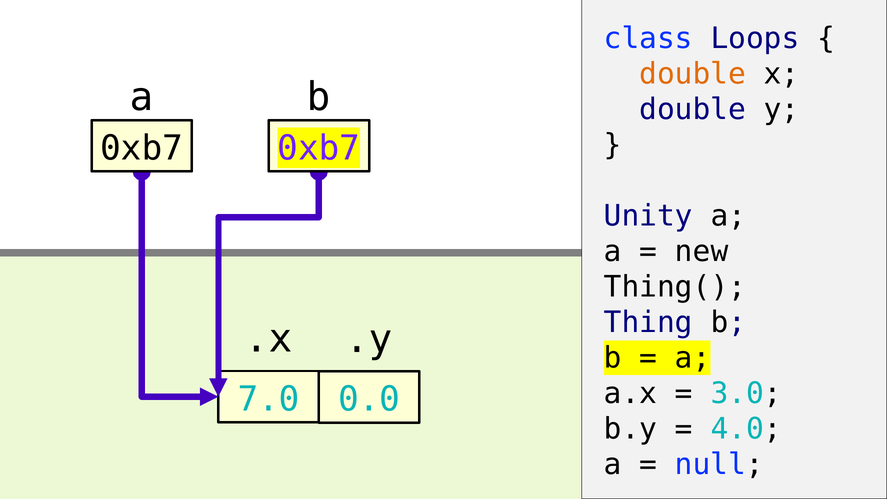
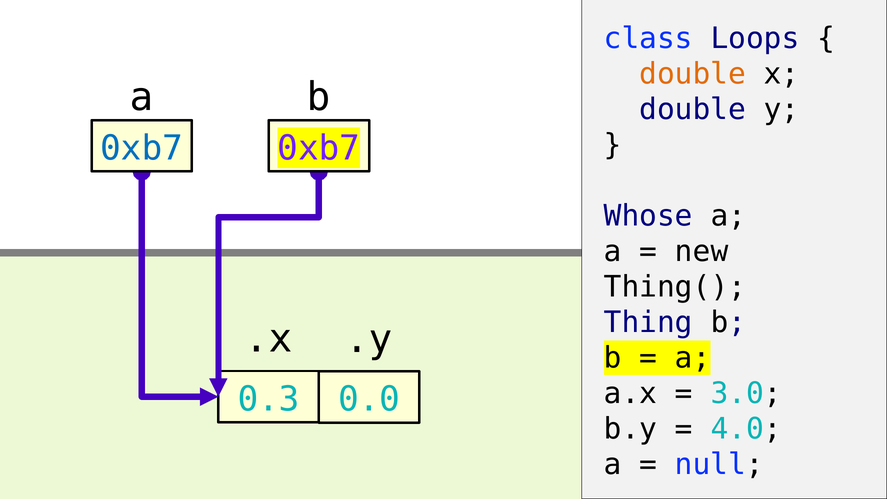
0xb7 colour: black -> blue (142, 148)
Unity: Unity -> Whose (648, 216)
7.0: 7.0 -> 0.3 (269, 399)
